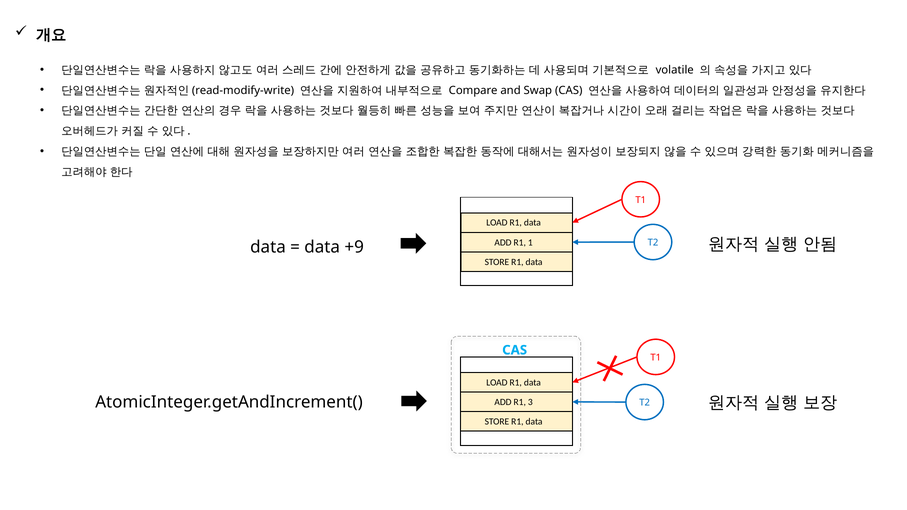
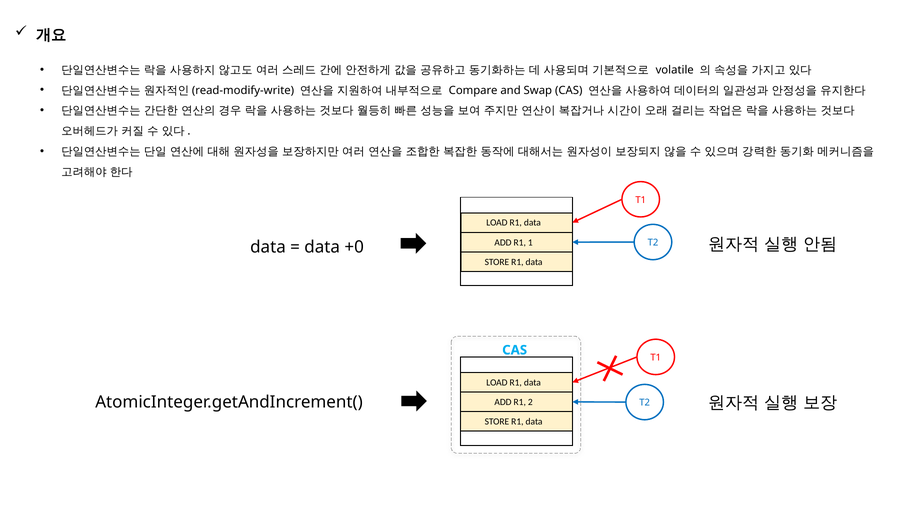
+9: +9 -> +0 (354, 247)
3: 3 -> 2 (530, 402)
